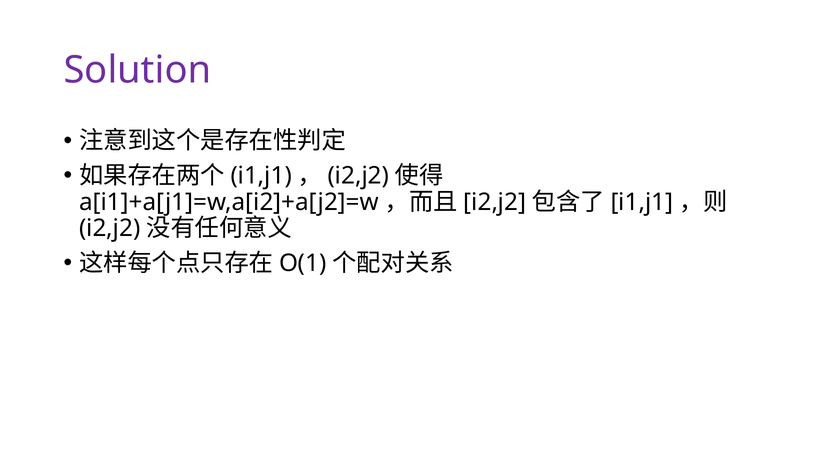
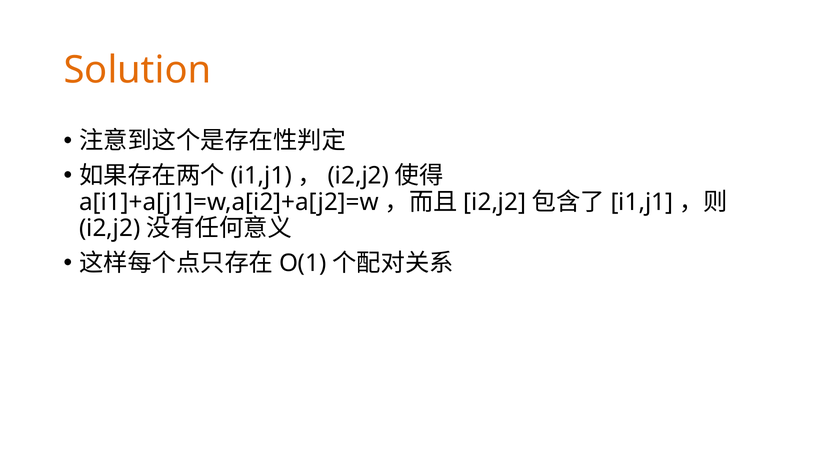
Solution colour: purple -> orange (137, 70)
